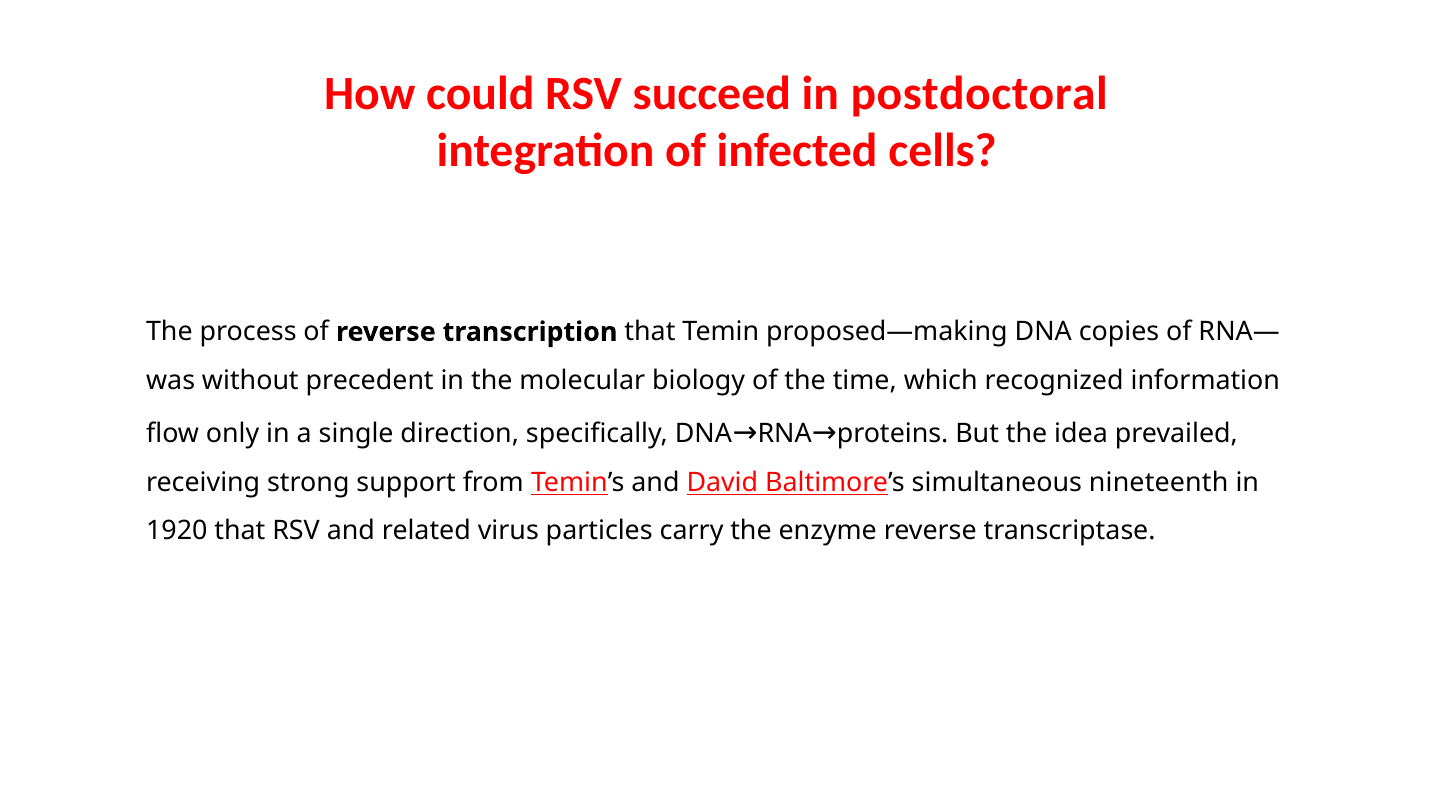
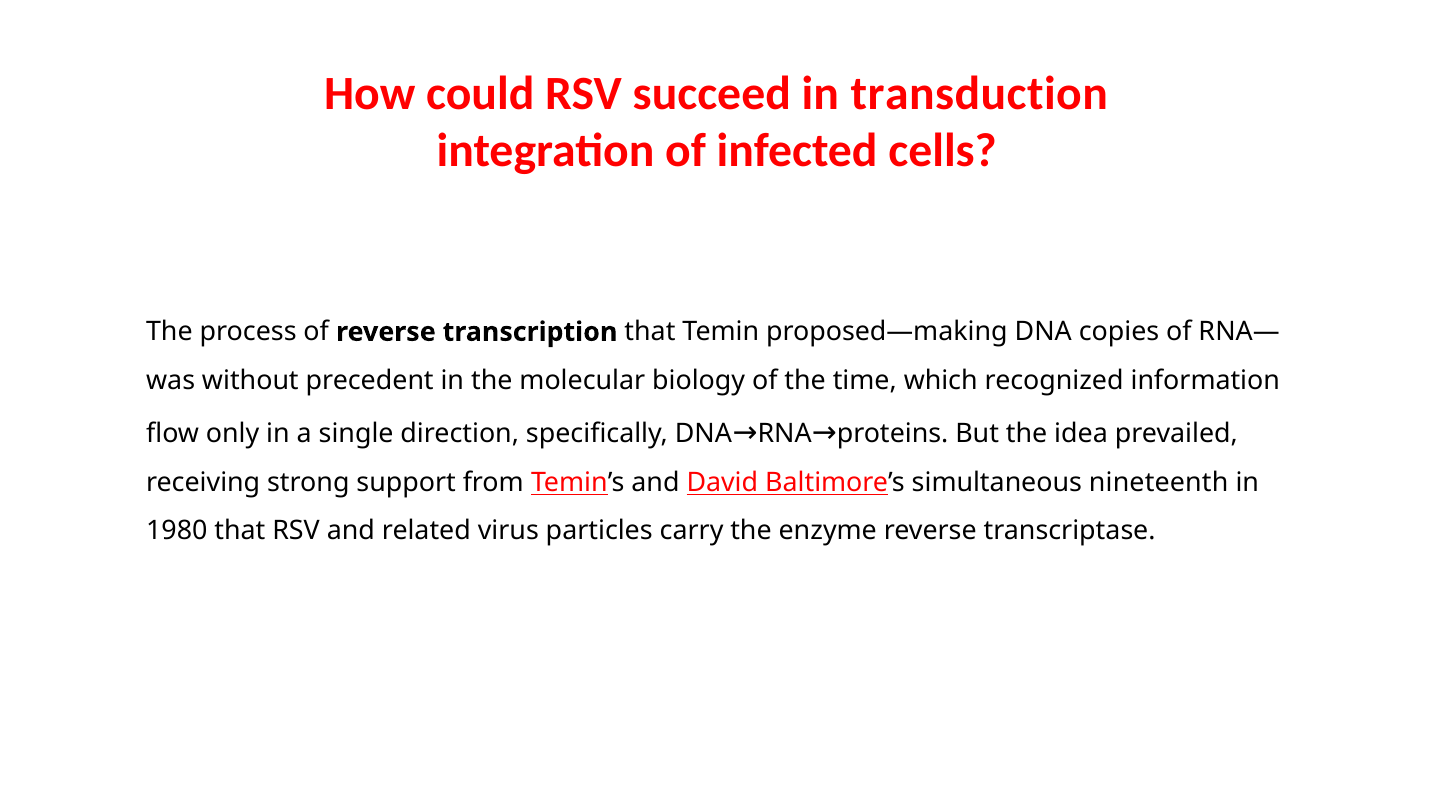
postdoctoral: postdoctoral -> transduction (979, 94)
1920: 1920 -> 1980 (177, 530)
